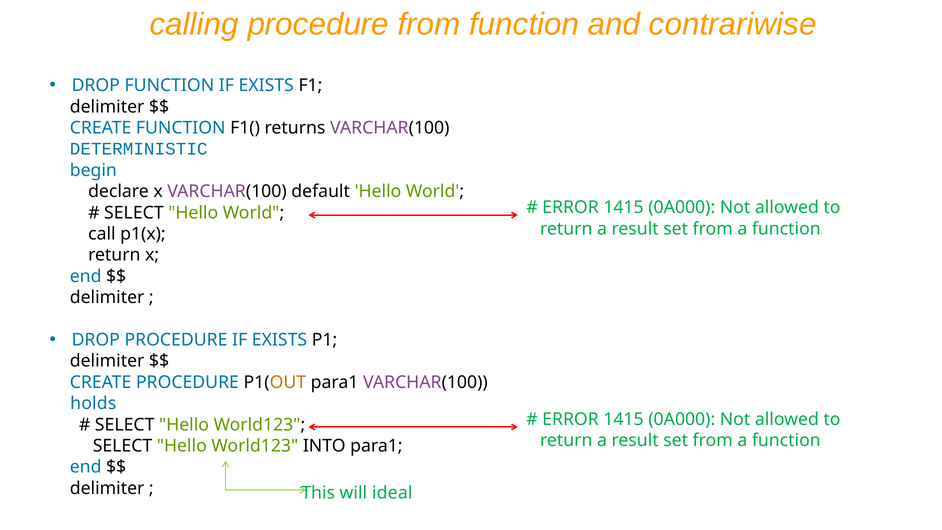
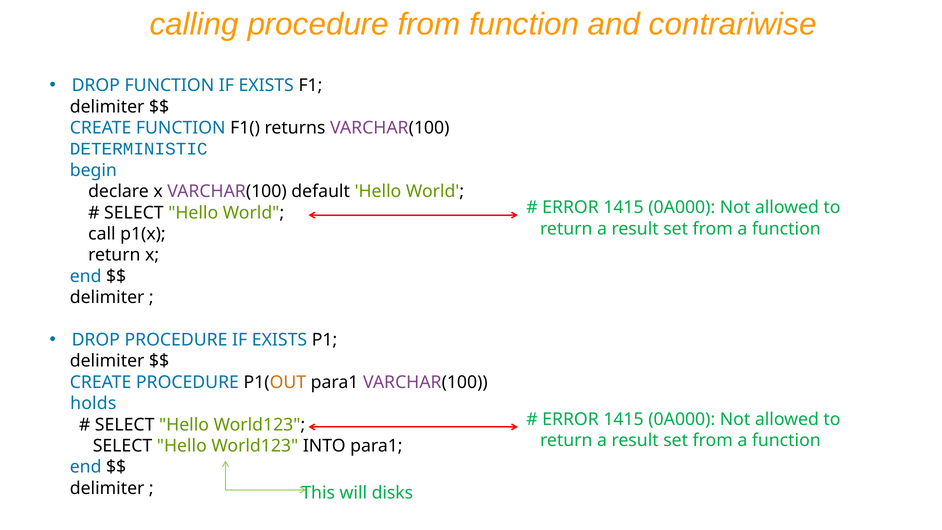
ideal: ideal -> disks (392, 493)
